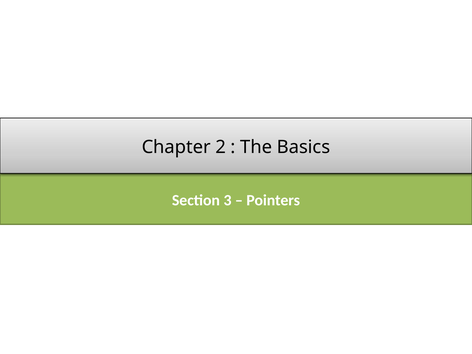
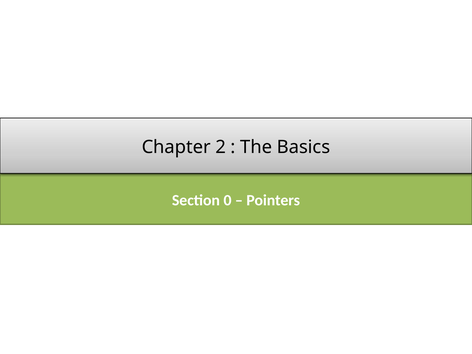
3: 3 -> 0 (228, 200)
